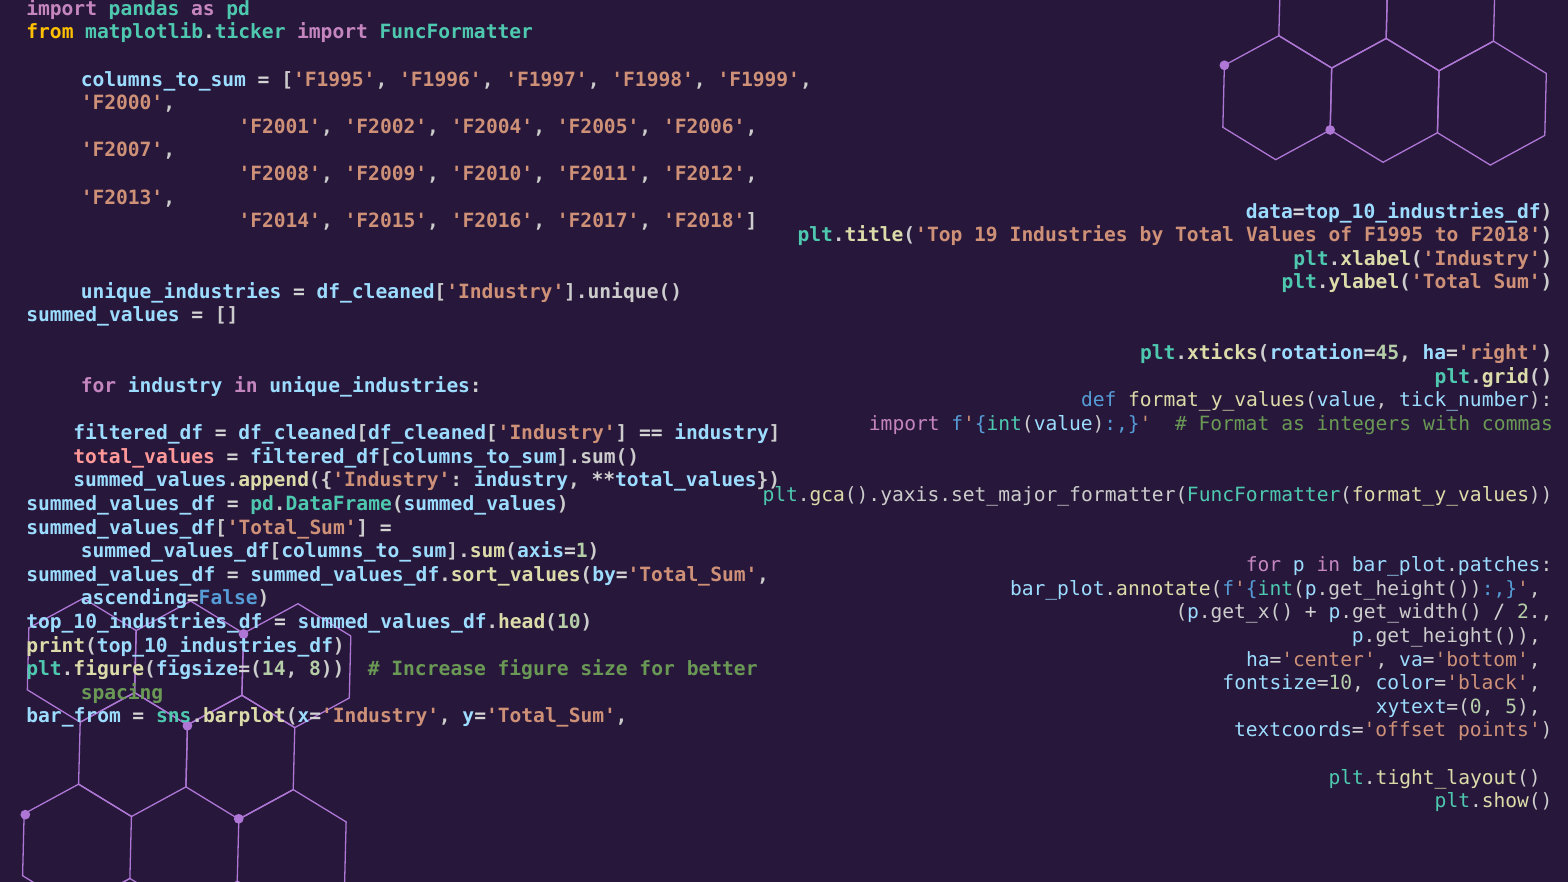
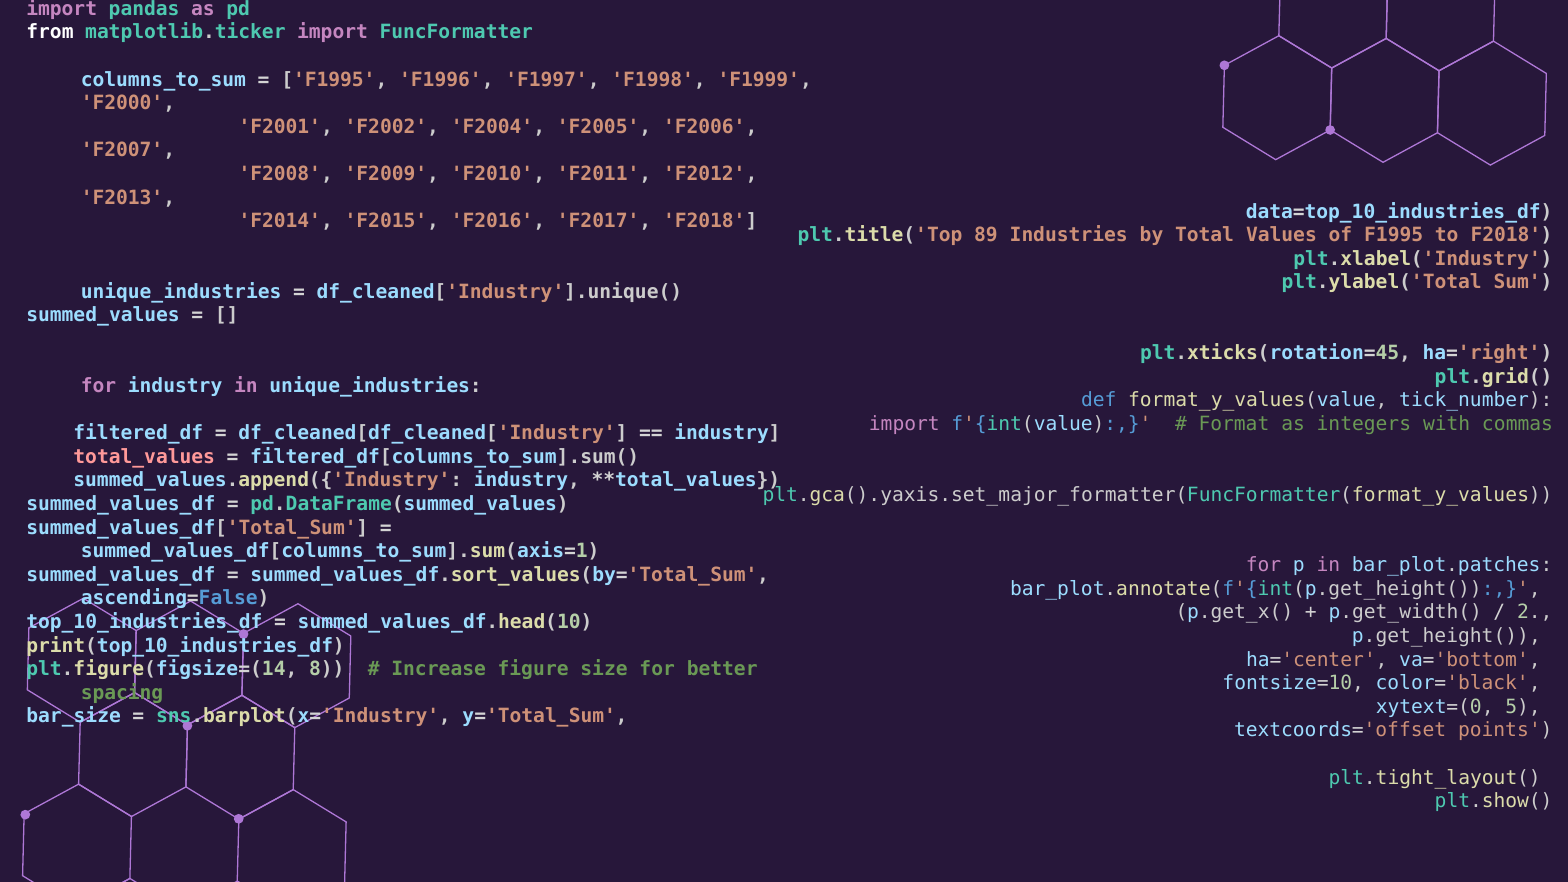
from colour: yellow -> white (50, 32)
19: 19 -> 89 (986, 235)
bar_from: bar_from -> bar_size (74, 716)
